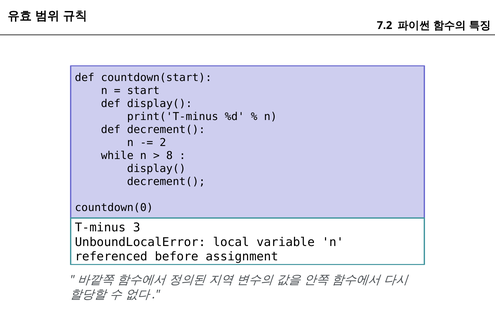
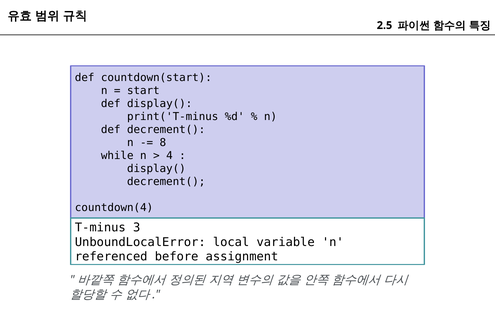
7.2: 7.2 -> 2.5 (384, 25)
2: 2 -> 8 (163, 143)
8: 8 -> 4 (169, 156)
countdown(0: countdown(0 -> countdown(4 (114, 208)
